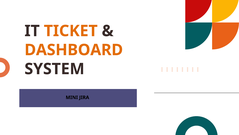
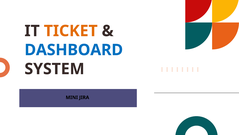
DASHBOARD colour: orange -> blue (74, 50)
